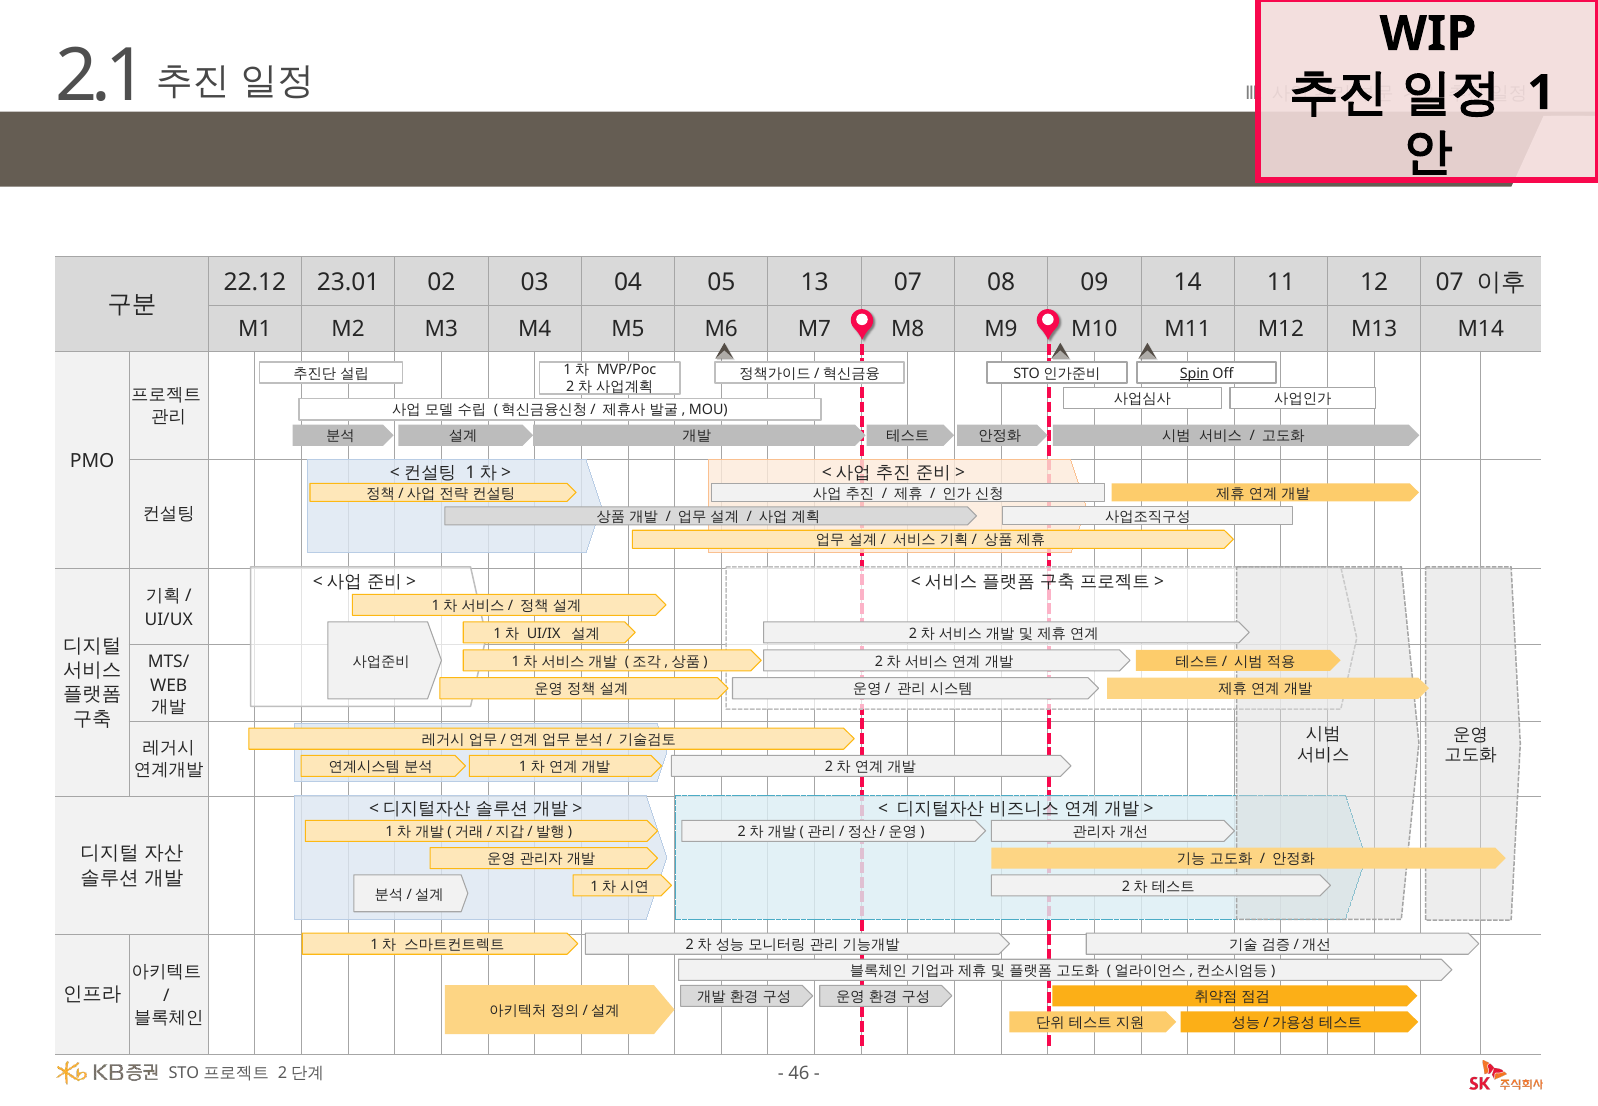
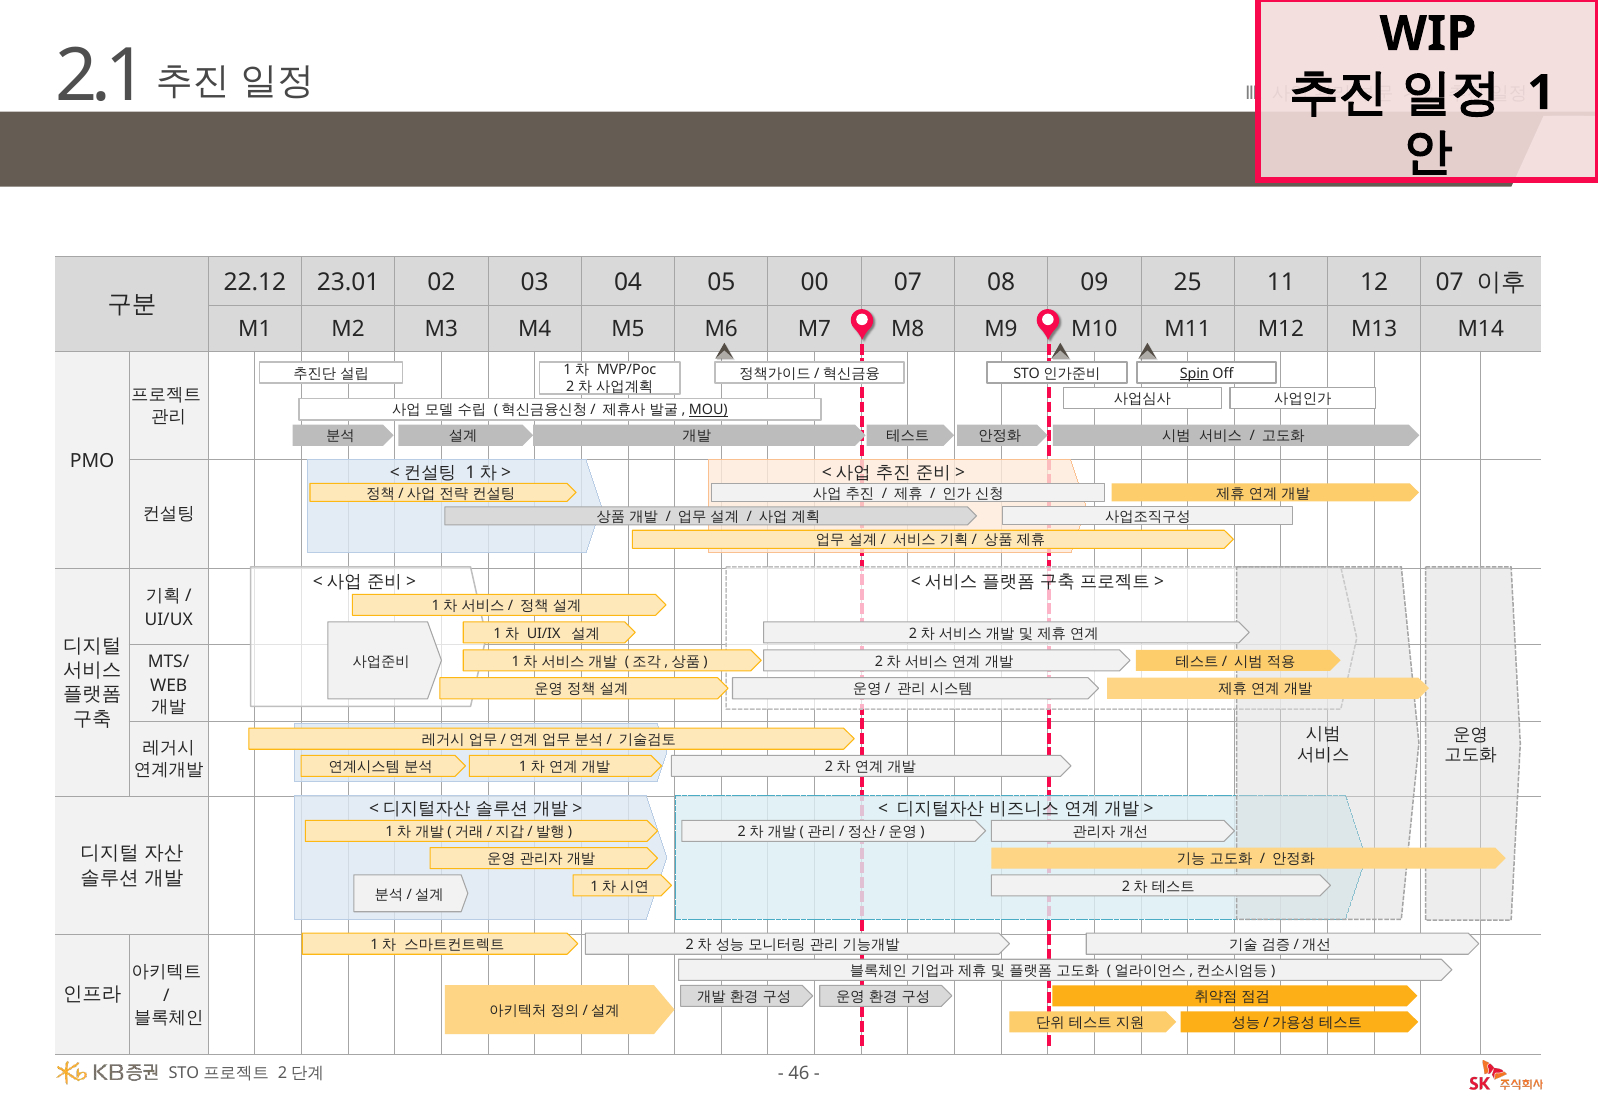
13: 13 -> 00 (815, 283)
14: 14 -> 25 (1188, 283)
MOU underline: none -> present (708, 410)
